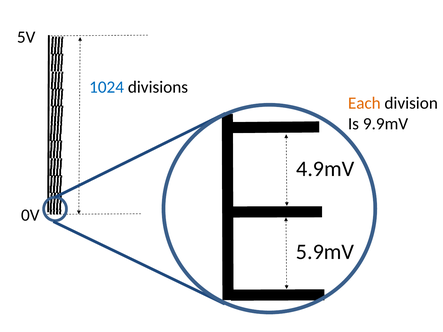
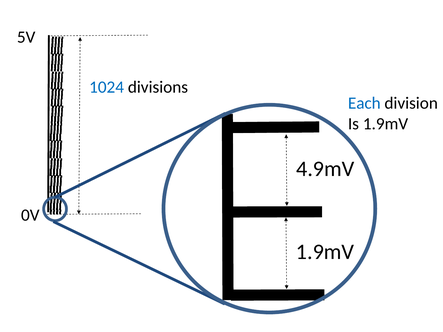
Each colour: orange -> blue (364, 103)
Is 9.9mV: 9.9mV -> 1.9mV (385, 124)
5.9mV: 5.9mV -> 1.9mV (325, 252)
